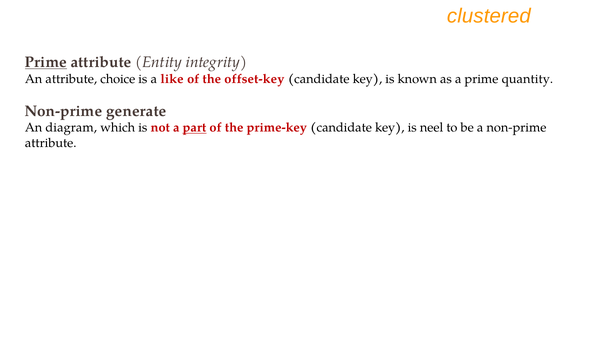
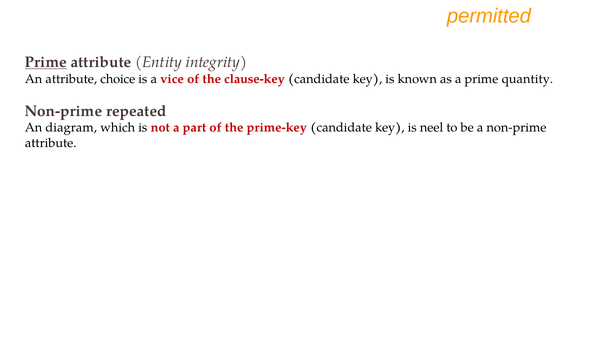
clustered: clustered -> permitted (489, 16)
like: like -> vice (172, 79)
offset-key: offset-key -> clause-key (254, 79)
generate: generate -> repeated (136, 111)
part underline: present -> none (194, 128)
